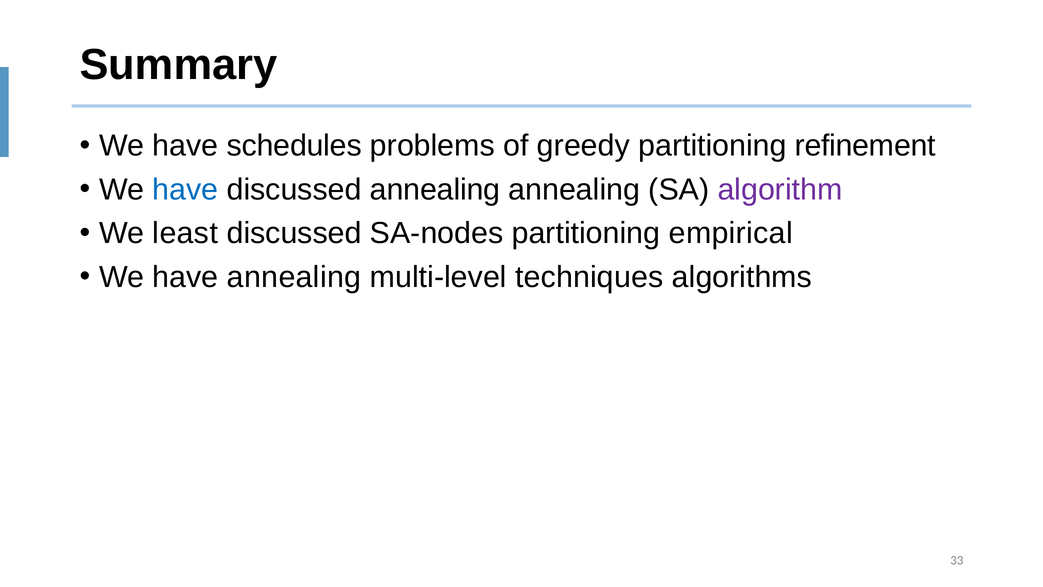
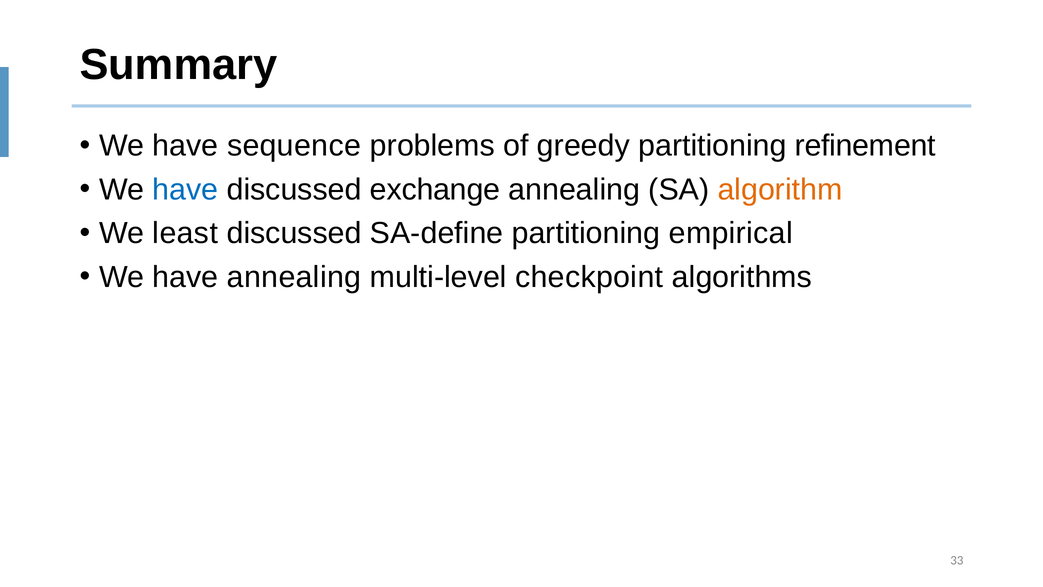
schedules: schedules -> sequence (294, 146)
discussed annealing: annealing -> exchange (435, 189)
algorithm colour: purple -> orange (780, 189)
SA-nodes: SA-nodes -> SA-define (437, 233)
techniques: techniques -> checkpoint (589, 277)
